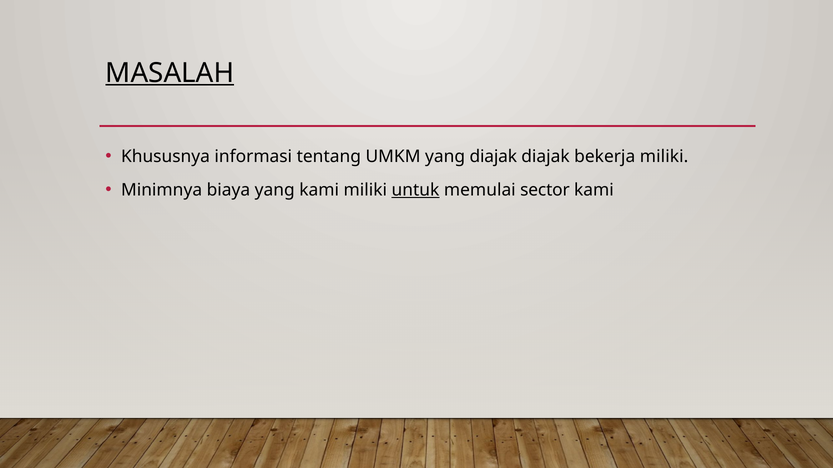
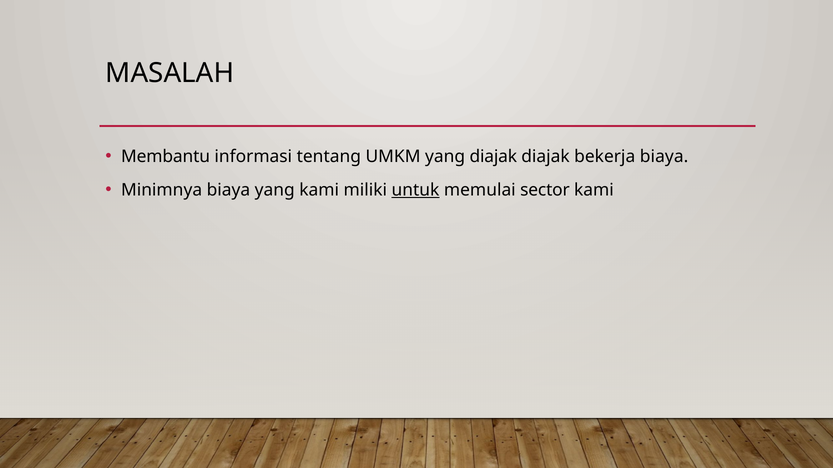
MASALAH underline: present -> none (170, 73)
Khususnya: Khususnya -> Membantu (166, 157)
bekerja miliki: miliki -> biaya (664, 157)
